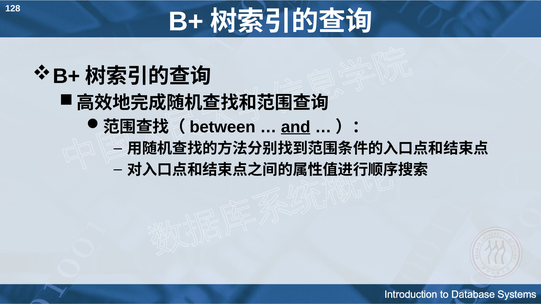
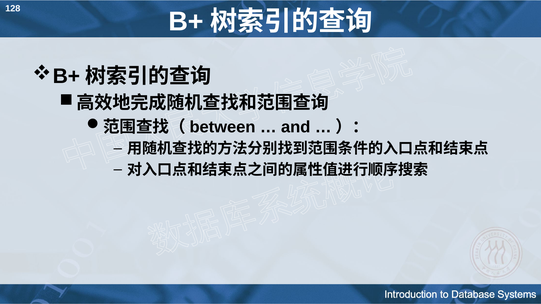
and underline: present -> none (296, 127)
